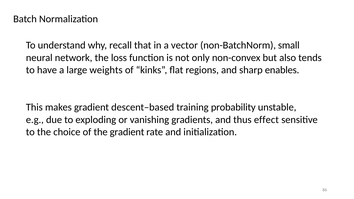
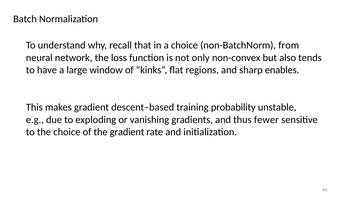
a vector: vector -> choice (184, 45)
small: small -> from (289, 45)
weights: weights -> window (106, 70)
effect: effect -> fewer (266, 120)
